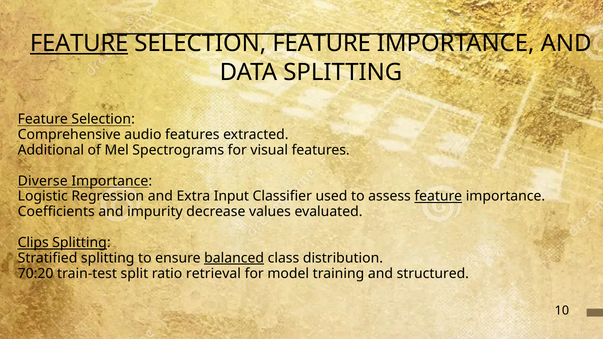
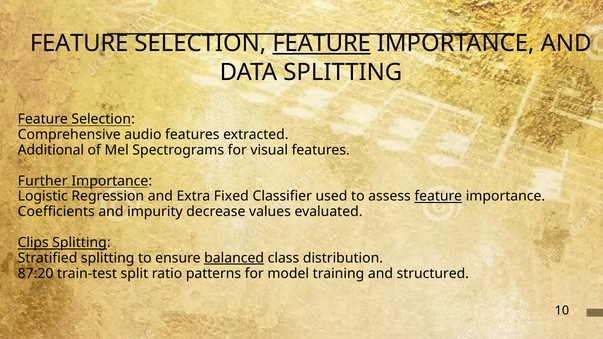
FEATURE underline: present -> none (79, 44)
FEATURE underline: none -> present (322, 44)
Diverse: Diverse -> Further (43, 181)
Input: Input -> Fixed (231, 196)
70:20: 70:20 -> 87:20 (36, 274)
retrieval: retrieval -> patterns (214, 274)
